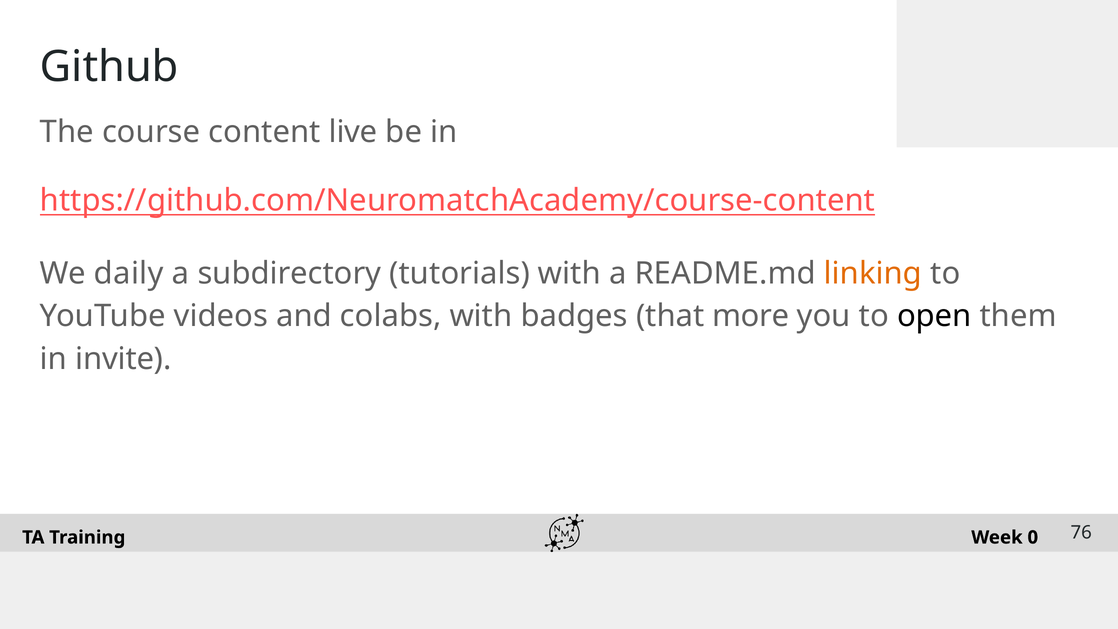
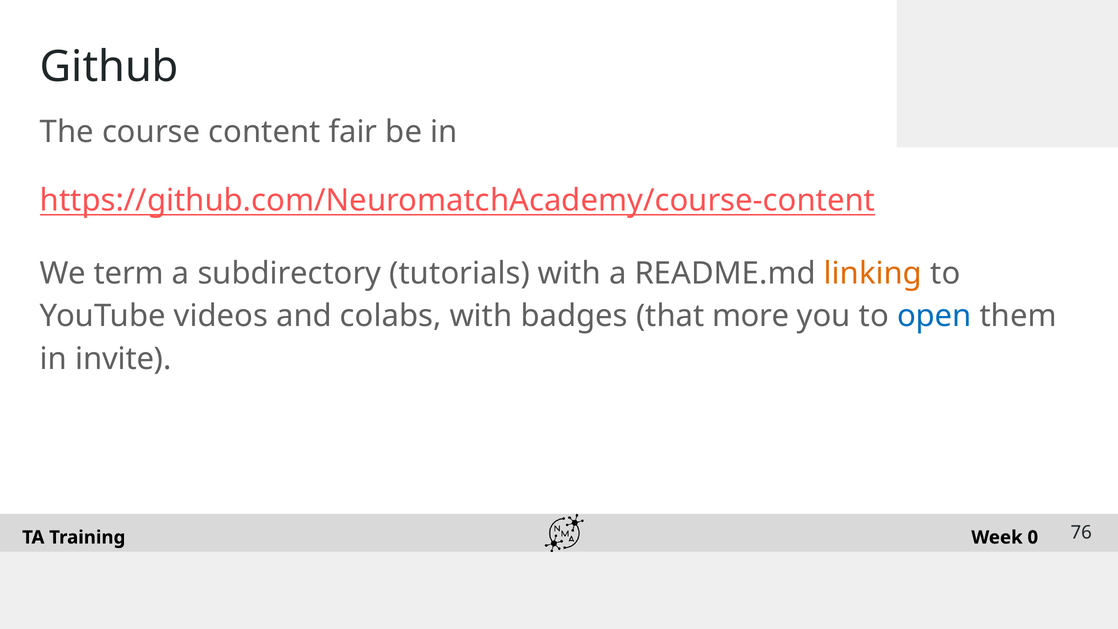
live: live -> fair (353, 132)
daily: daily -> term (129, 273)
open colour: black -> blue (934, 316)
